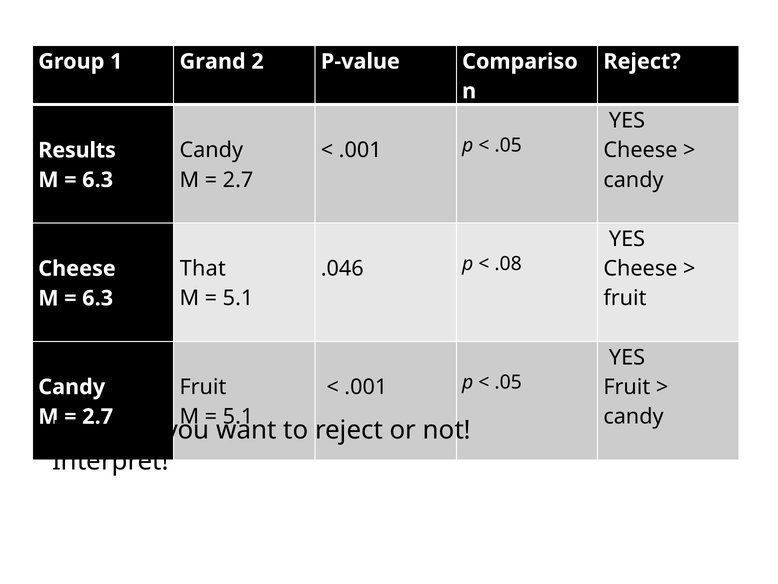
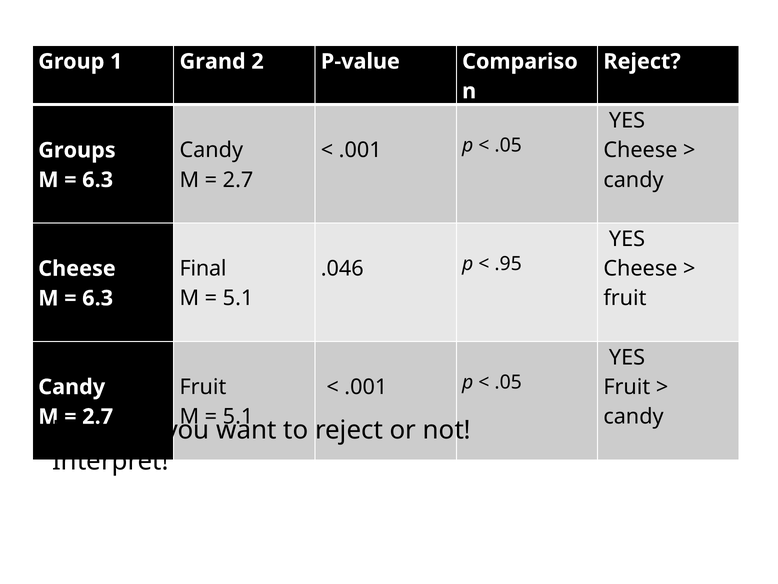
Results: Results -> Groups (77, 150)
That: That -> Final (203, 268)
.08: .08 -> .95 (508, 264)
